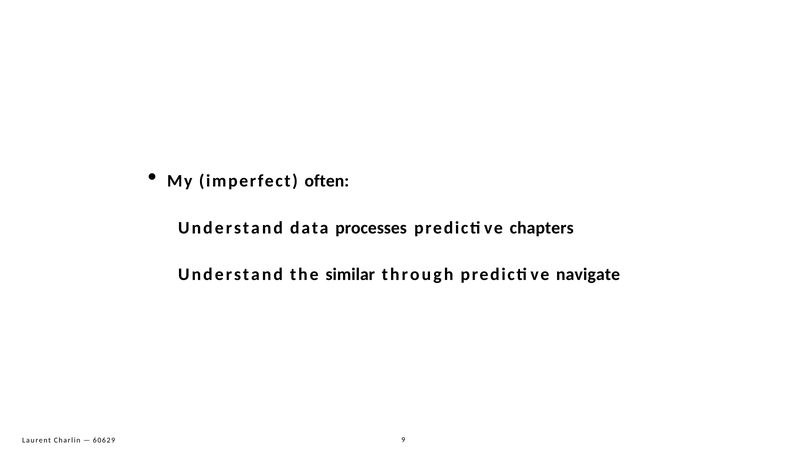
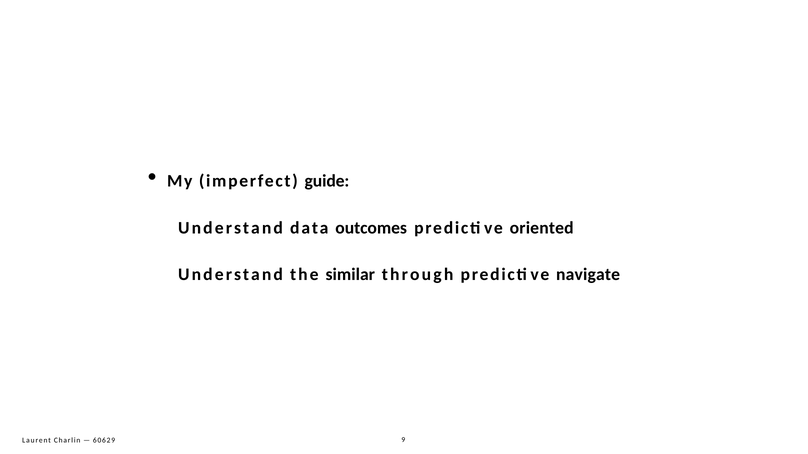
often: often -> guide (327, 181)
processes: processes -> outcomes (371, 228)
chapters: chapters -> oriented (542, 228)
